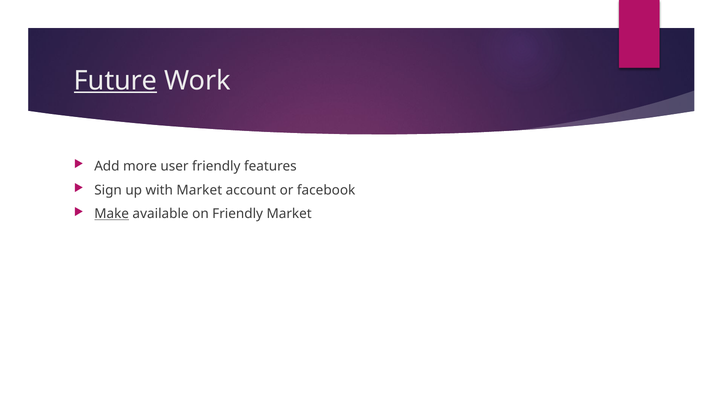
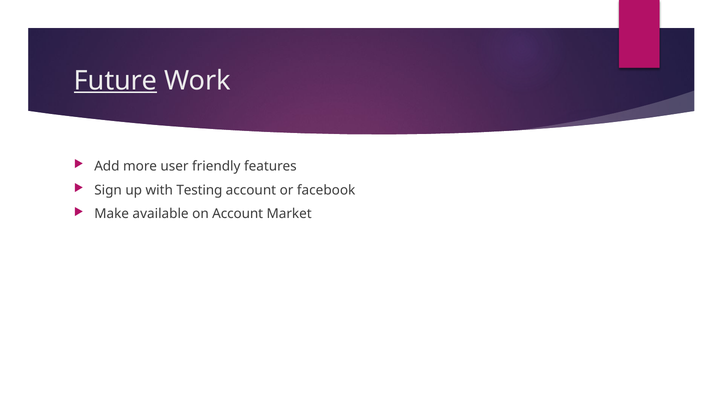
with Market: Market -> Testing (199, 190)
Make underline: present -> none (112, 214)
on Friendly: Friendly -> Account (238, 214)
